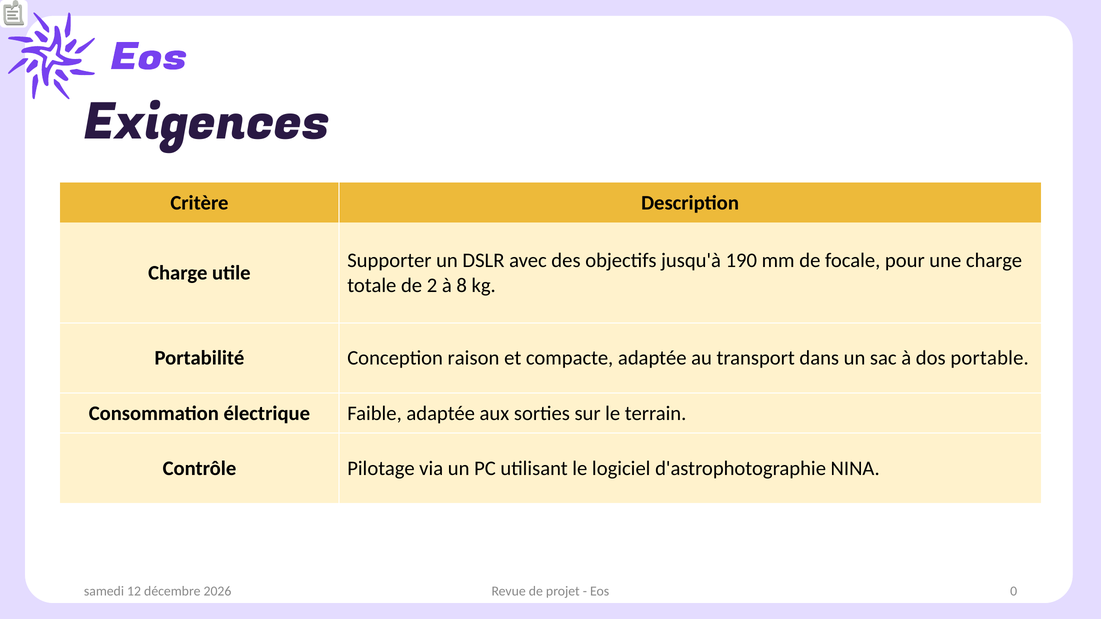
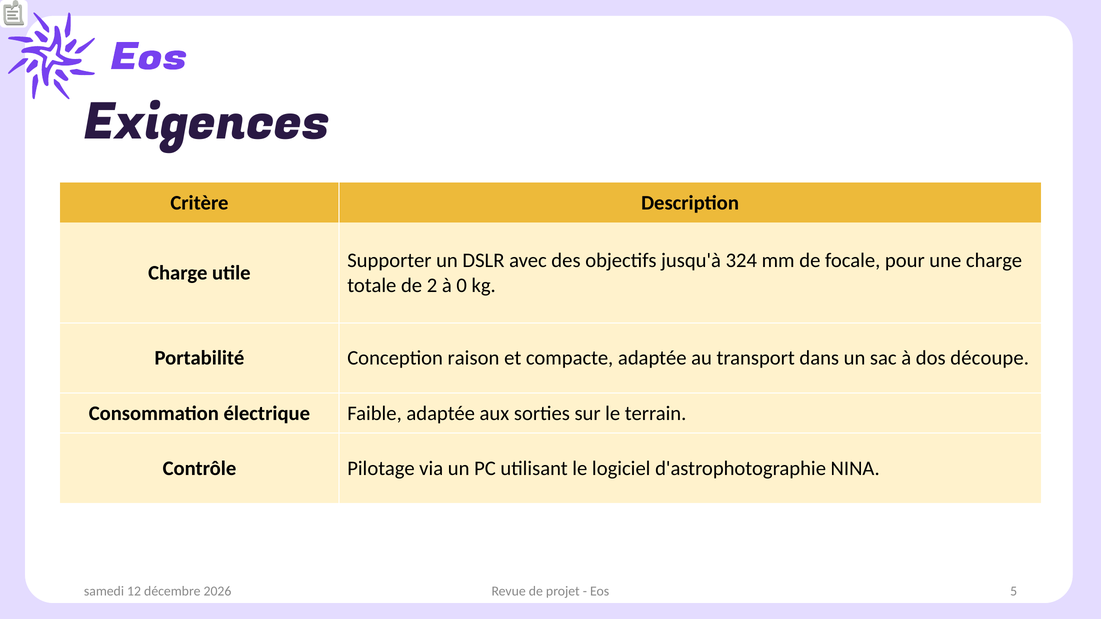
190: 190 -> 324 (741, 261)
8: 8 -> 0 (462, 286)
portable: portable -> découpe (990, 358)
0: 0 -> 5 (1014, 591)
